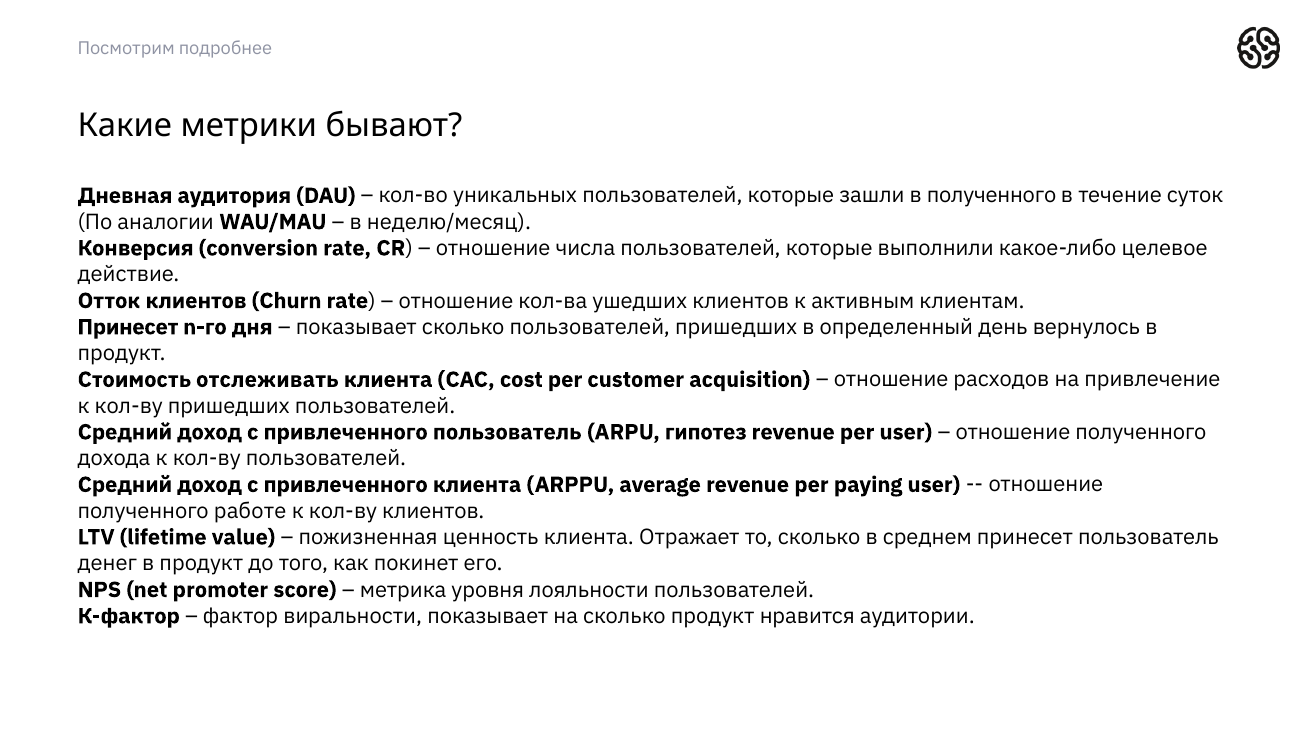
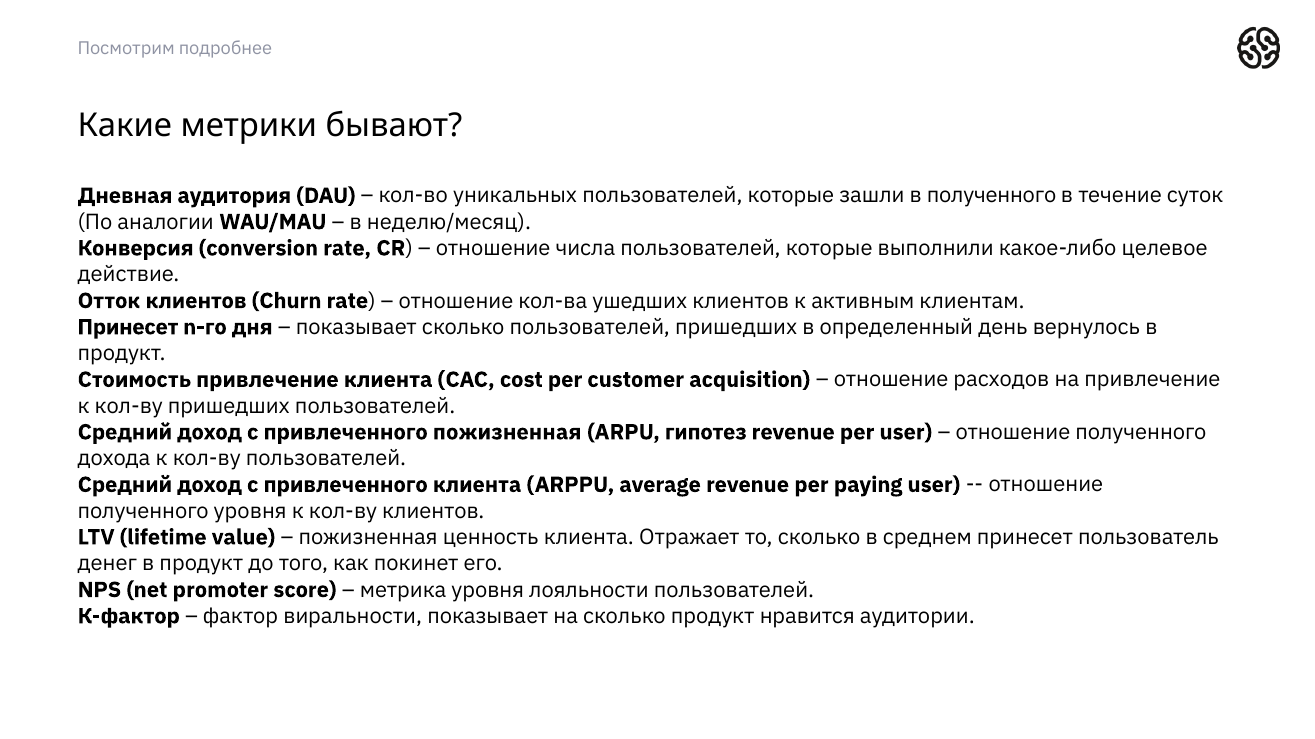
Стоимость отслеживать: отслеживать -> привлечение (267, 380)
привлеченного пользователь: пользователь -> пожизненная (507, 433)
полученного работе: работе -> уровня (250, 511)
